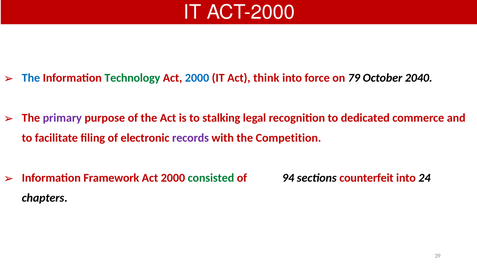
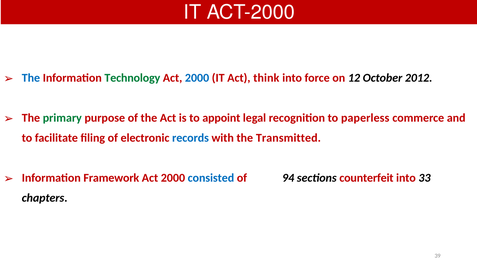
79: 79 -> 12 (354, 78)
2040: 2040 -> 2012 (419, 78)
primary colour: purple -> green (62, 118)
stalking: stalking -> appoint (221, 118)
dedicated: dedicated -> paperless (365, 118)
records colour: purple -> blue (191, 138)
Competition: Competition -> Transmitted (288, 138)
consisted colour: green -> blue (211, 178)
24: 24 -> 33 (425, 178)
